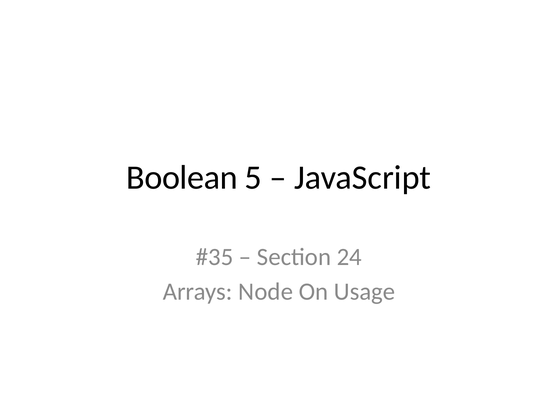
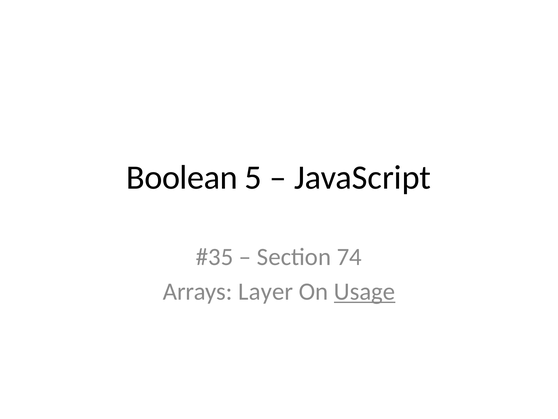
24: 24 -> 74 (349, 257)
Node: Node -> Layer (266, 291)
Usage underline: none -> present (365, 291)
